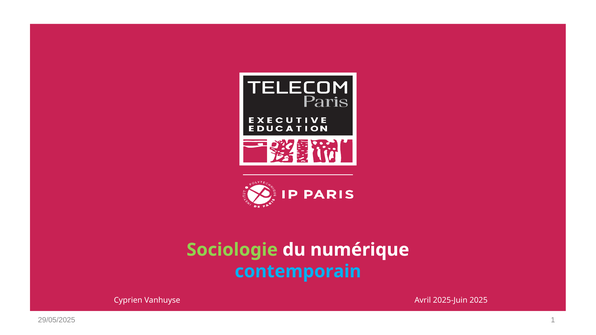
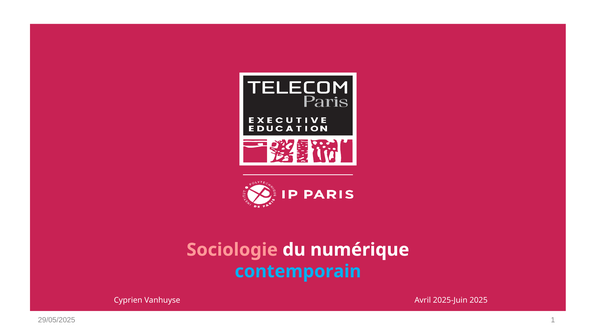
Sociologie colour: light green -> pink (232, 250)
